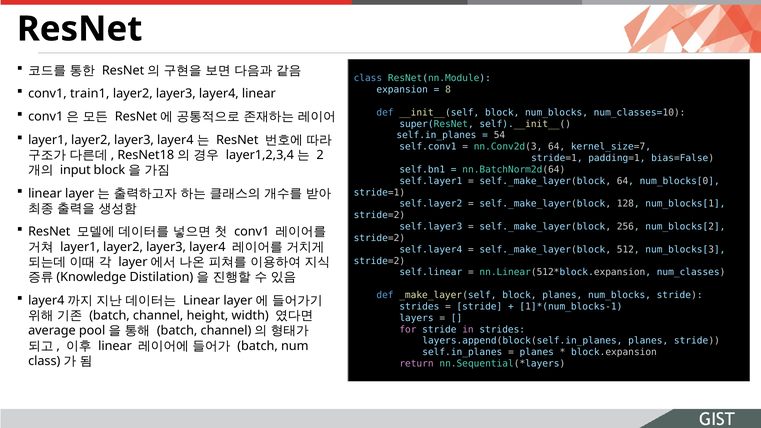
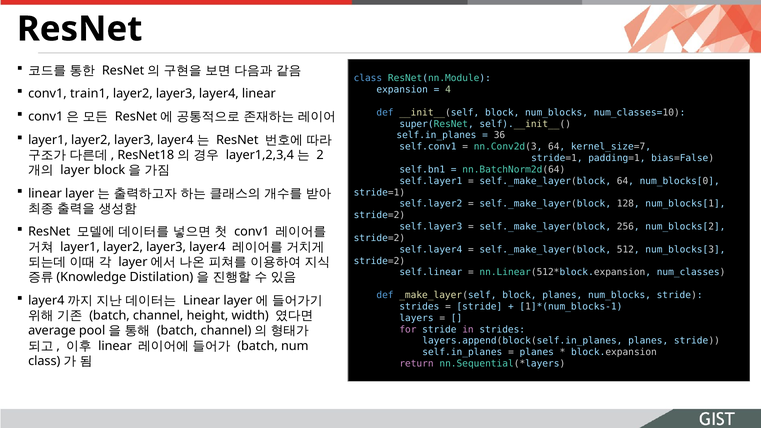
8: 8 -> 4 (448, 90)
54: 54 -> 36 (499, 135)
input: input -> layer (75, 170)
